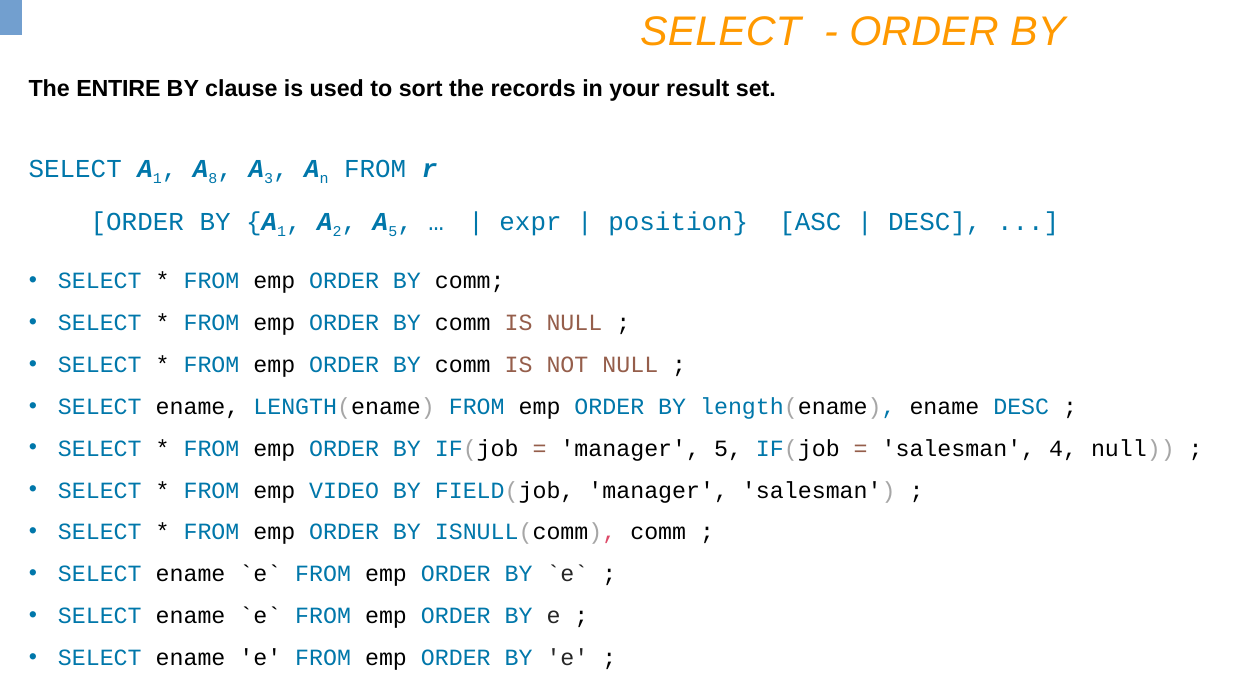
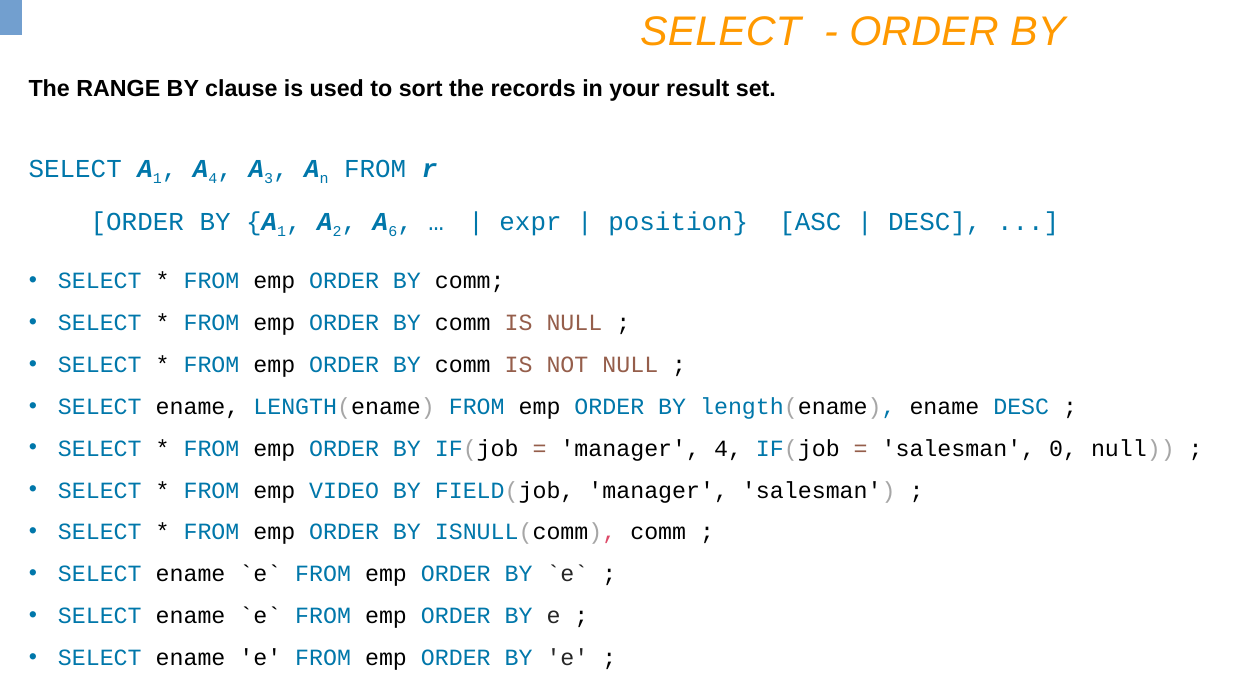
ENTIRE: ENTIRE -> RANGE (118, 89)
8: 8 -> 4 (213, 179)
5: 5 -> 6 (393, 232)
manager 5: 5 -> 4 (728, 449)
4: 4 -> 0 (1063, 449)
